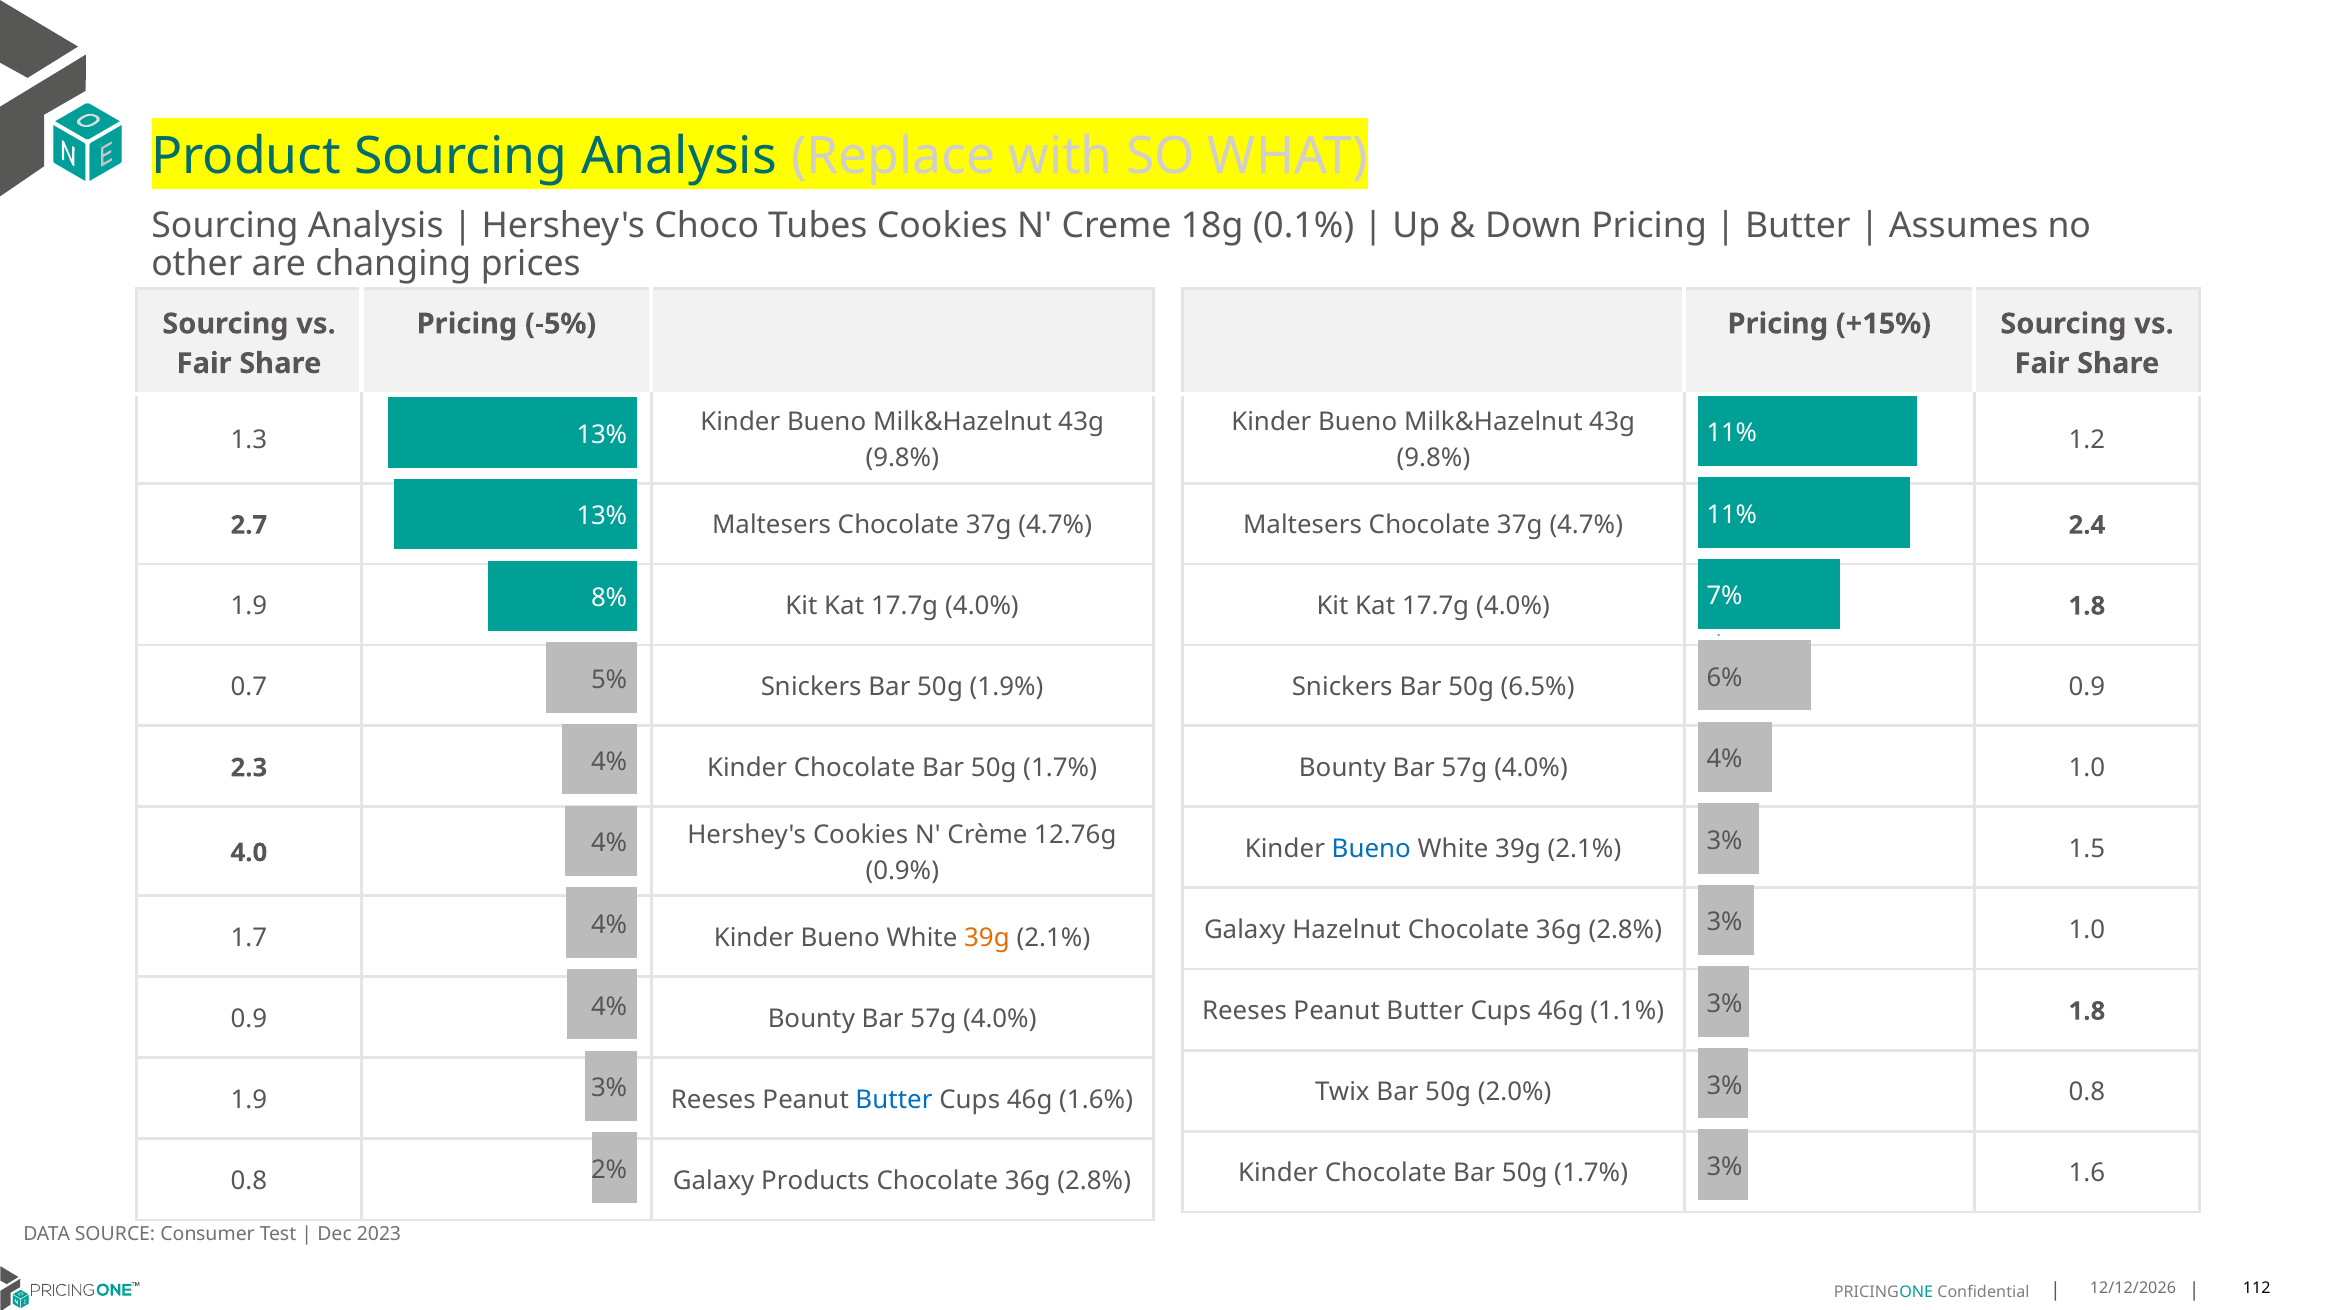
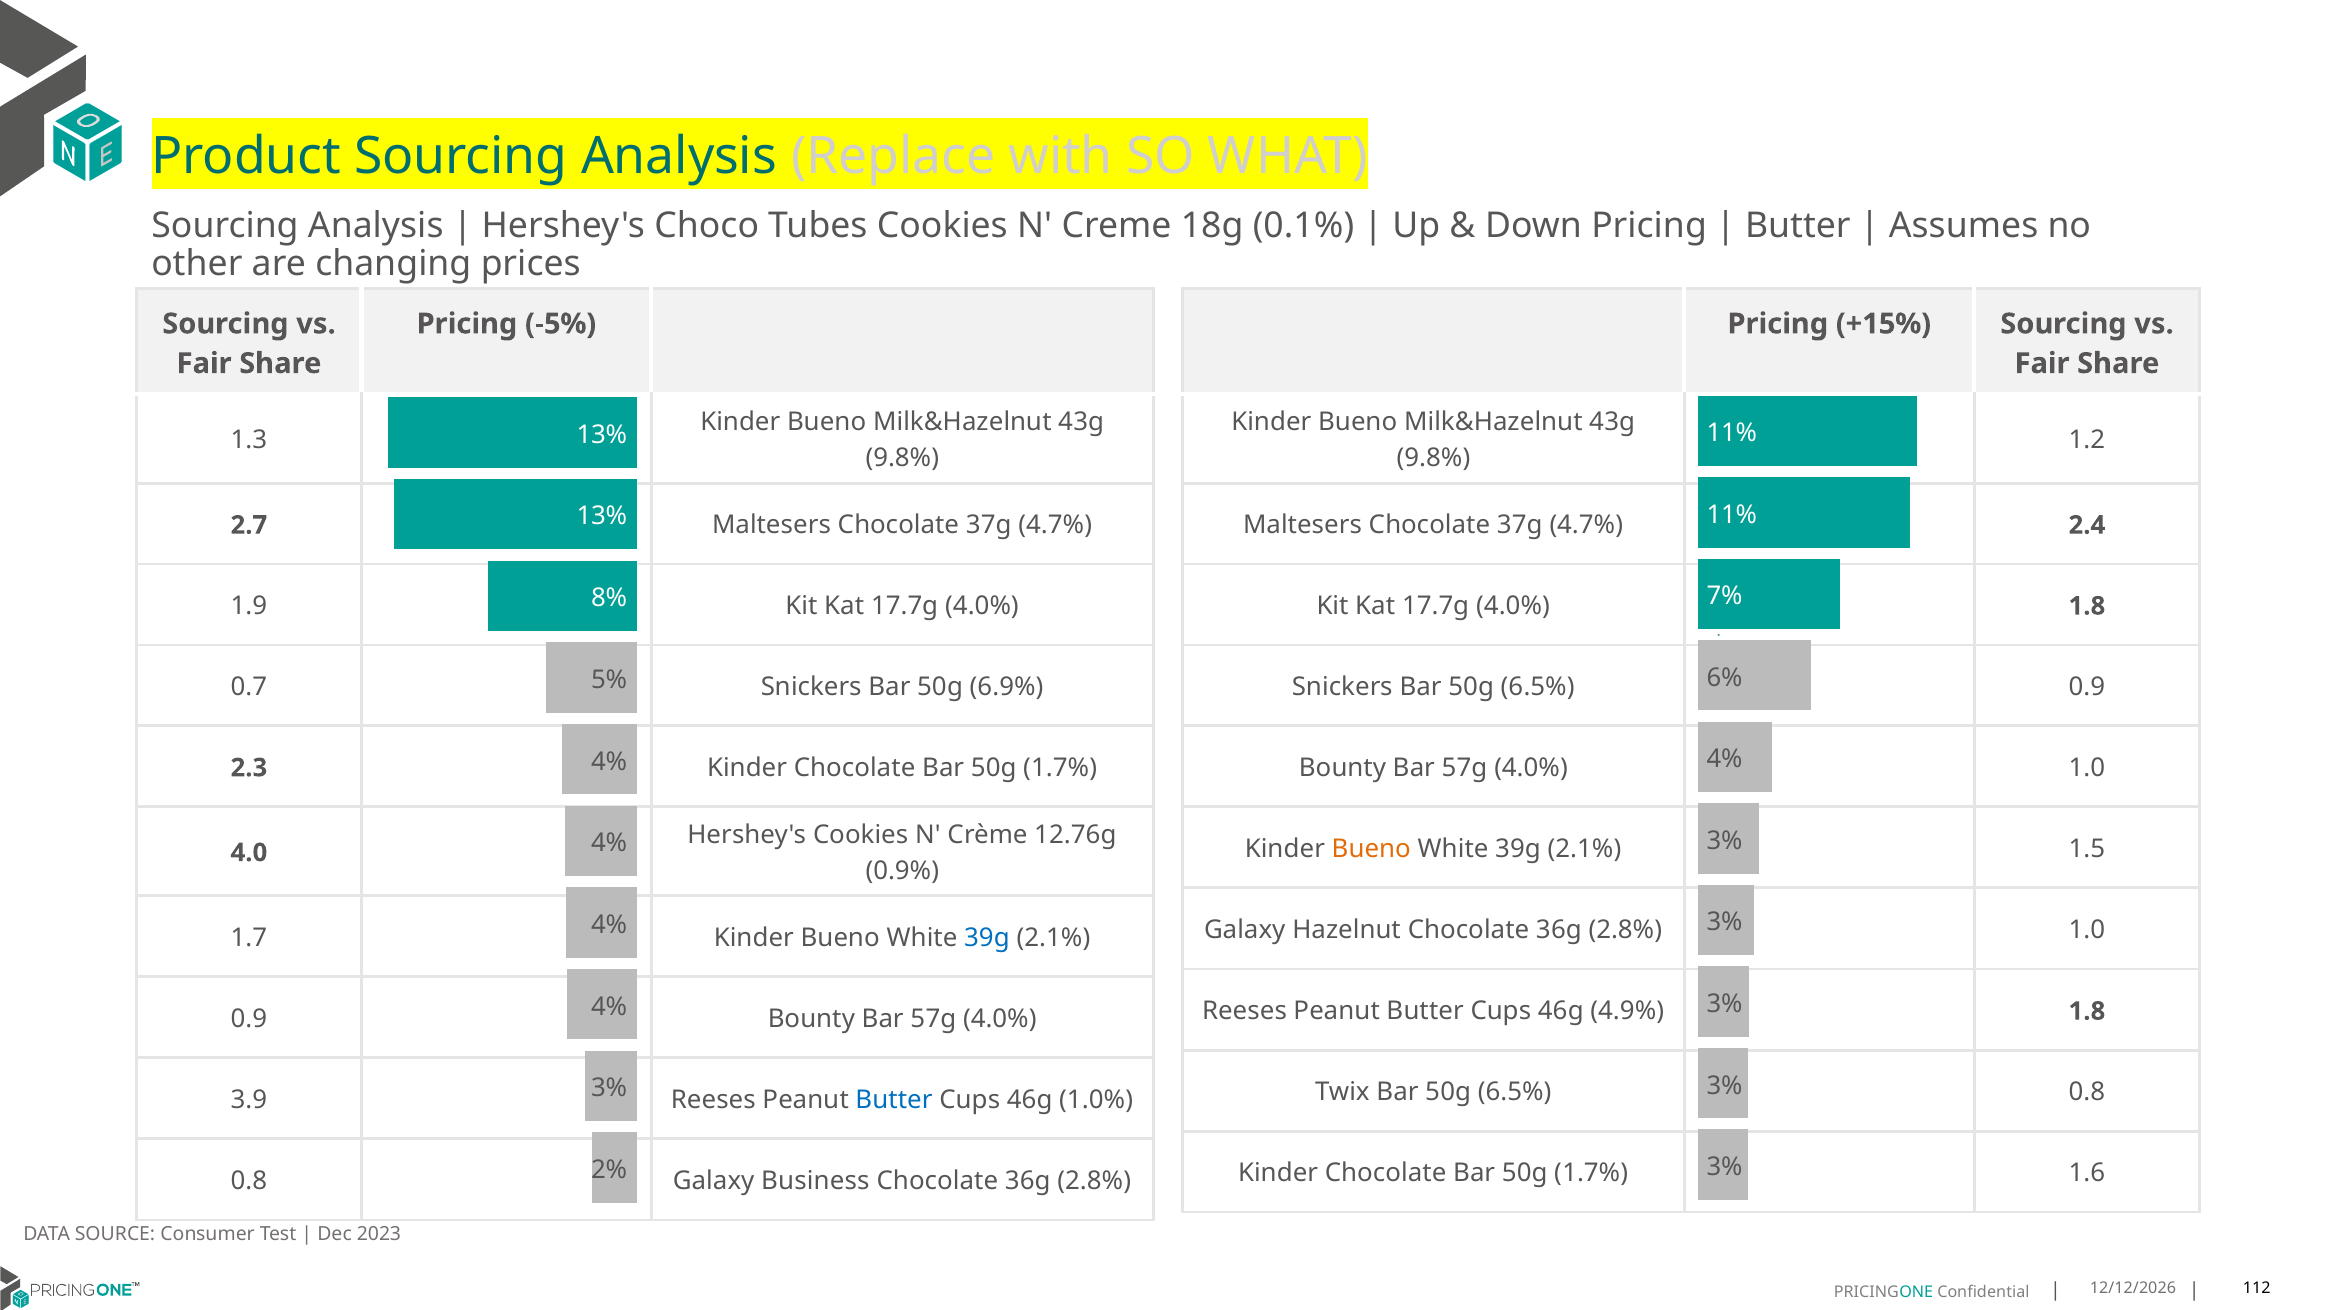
1.9%: 1.9% -> 6.9% (1007, 687)
Bueno colour: blue -> orange (1371, 848)
39g colour: orange -> blue (987, 937)
1.1%: 1.1% -> 4.9% (1627, 1011)
Twix Bar 50g 2.0%: 2.0% -> 6.5% (1515, 1092)
1.9: 1.9 -> 3.9 (249, 1099)
1.6%: 1.6% -> 1.0% (1096, 1099)
Products: Products -> Business (815, 1180)
